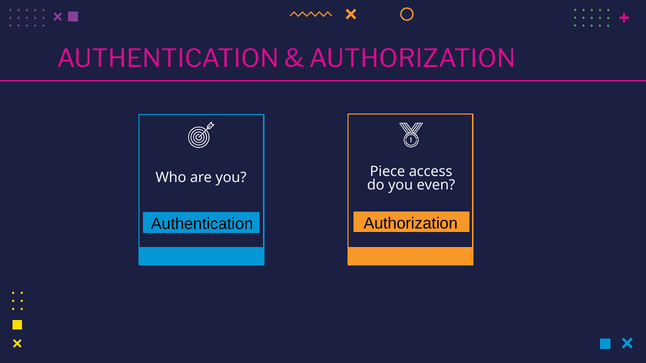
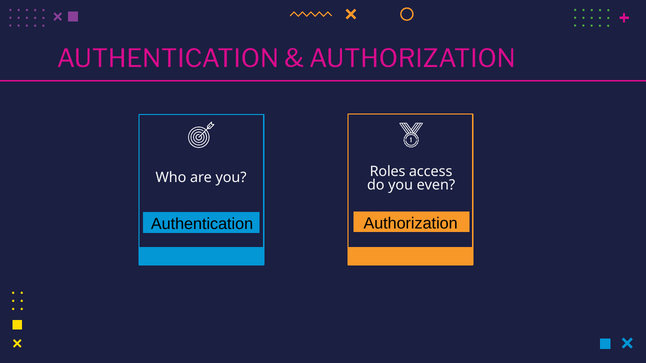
Piece: Piece -> Roles (388, 172)
